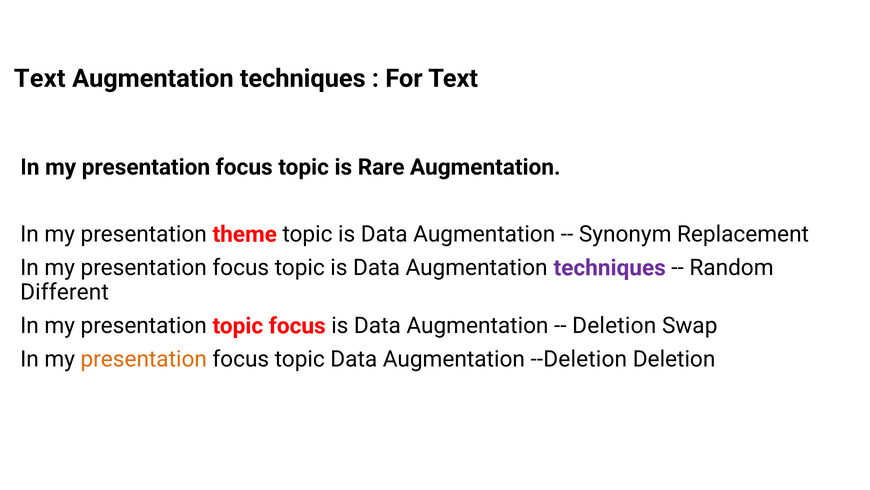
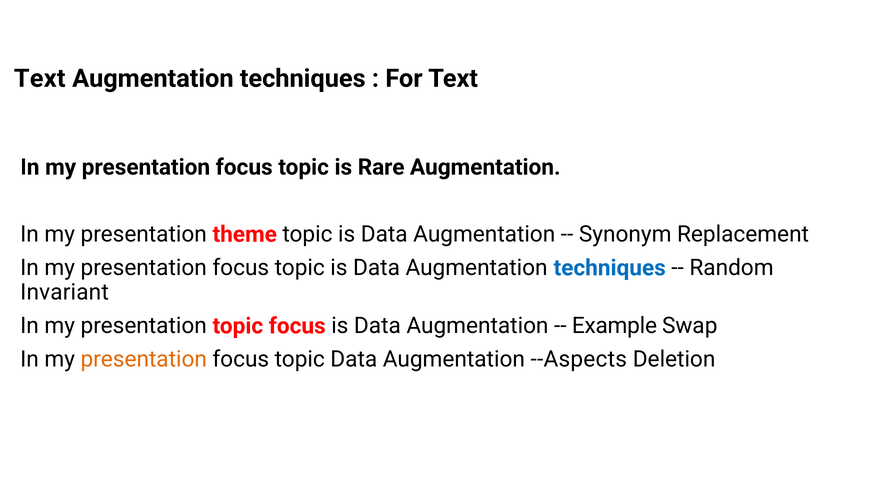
techniques colour: purple -> blue (610, 267)
Different: Different -> Invariant (65, 292)
Deletion: Deletion -> Example (614, 325)
--Deletion: --Deletion -> --Aspects (579, 359)
